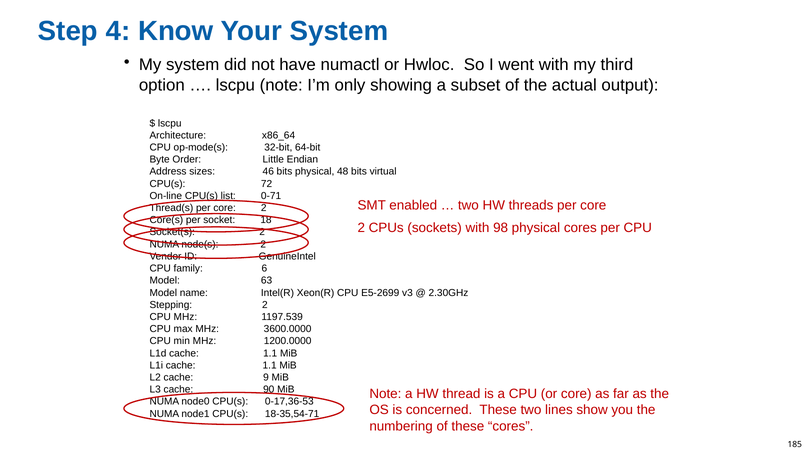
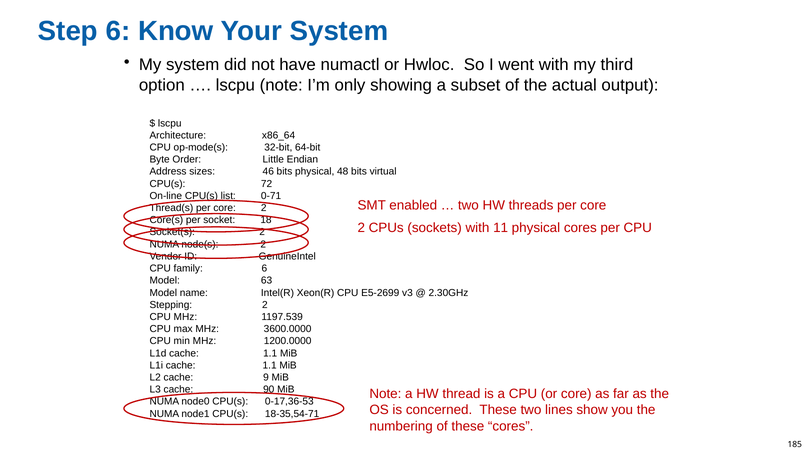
Step 4: 4 -> 6 (118, 31)
98: 98 -> 11 (501, 228)
